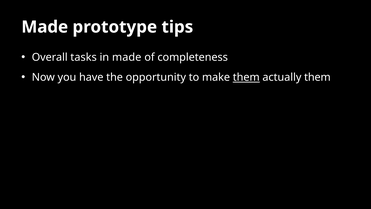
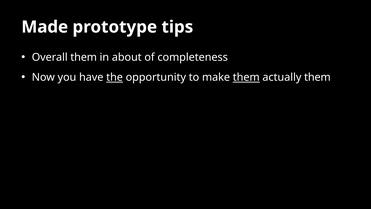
Overall tasks: tasks -> them (84, 57)
in made: made -> about (127, 57)
the underline: none -> present (115, 77)
